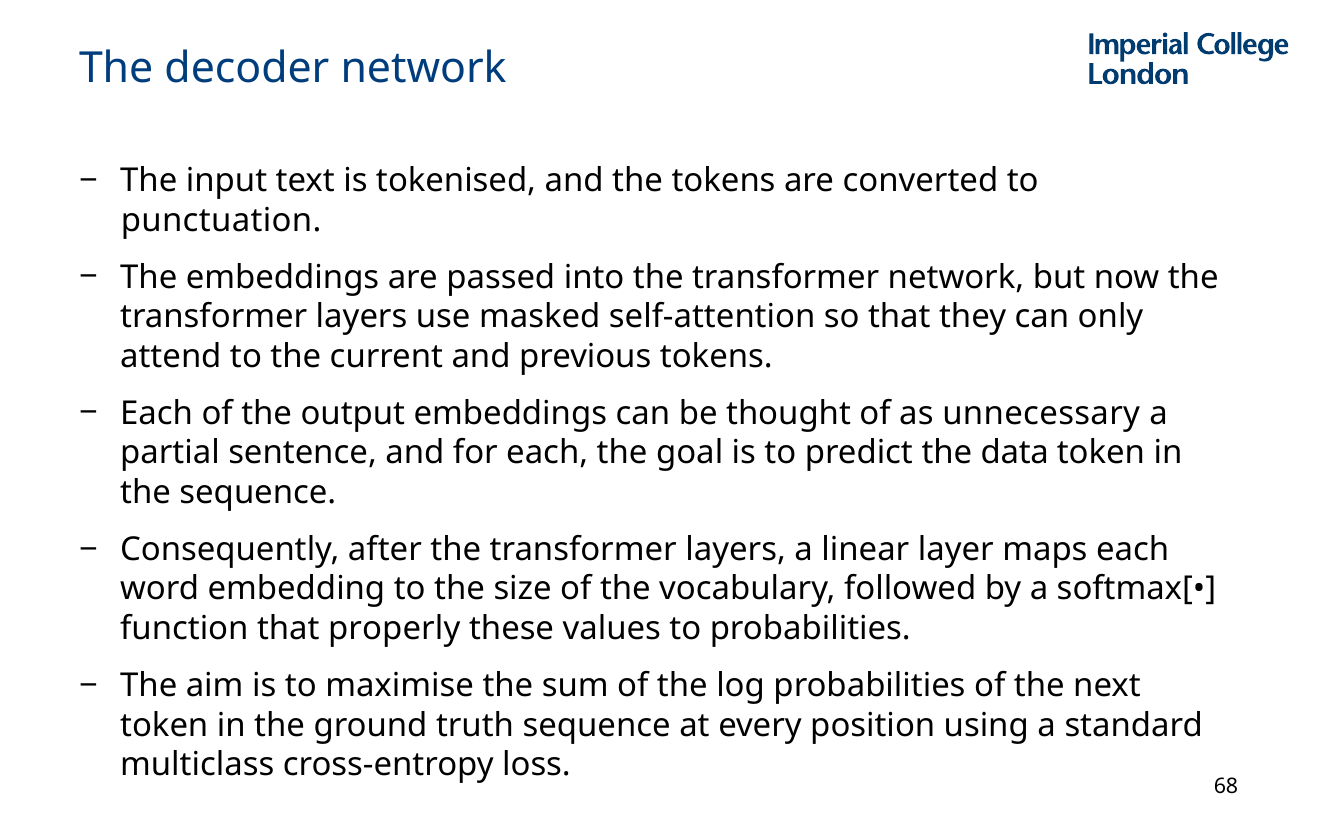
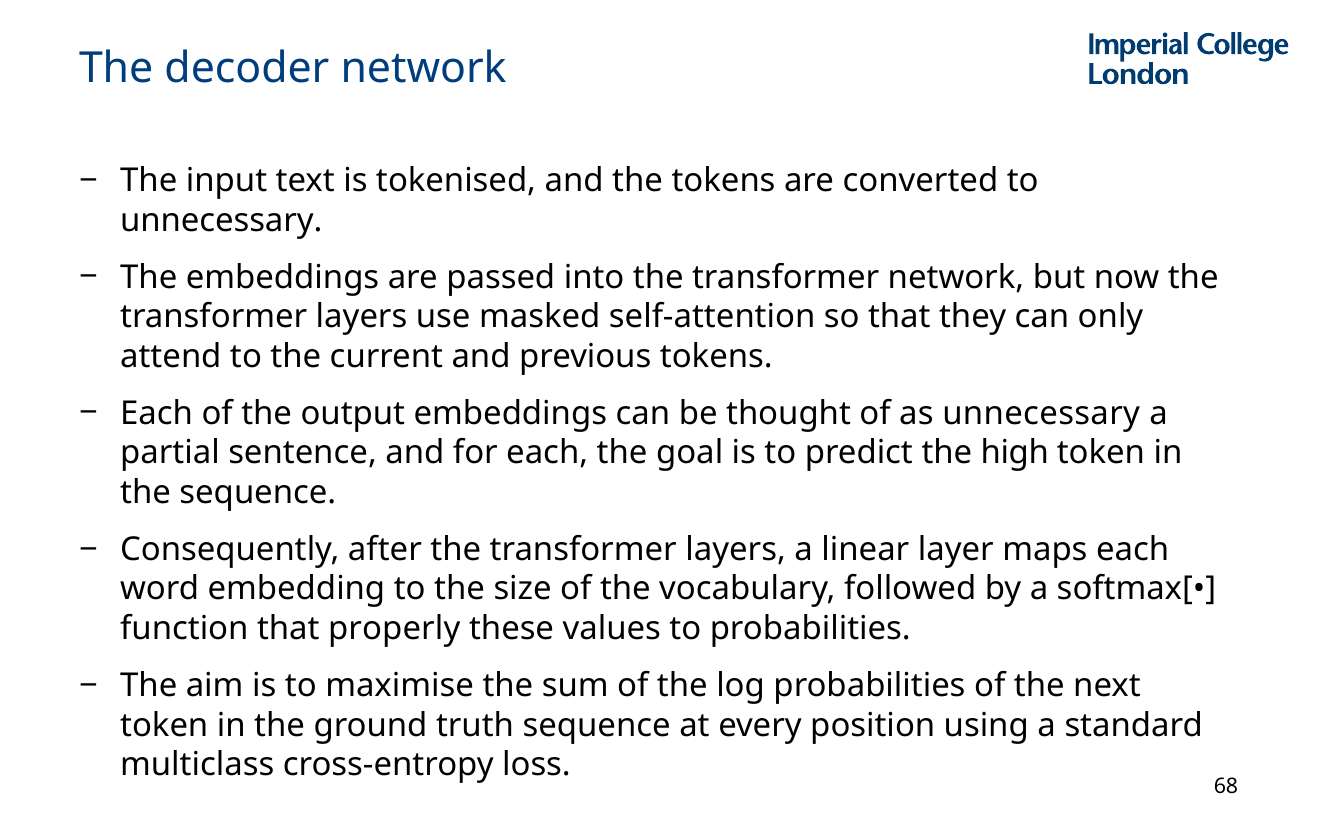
punctuation: punctuation -> unnecessary (221, 220)
data: data -> high (1015, 453)
